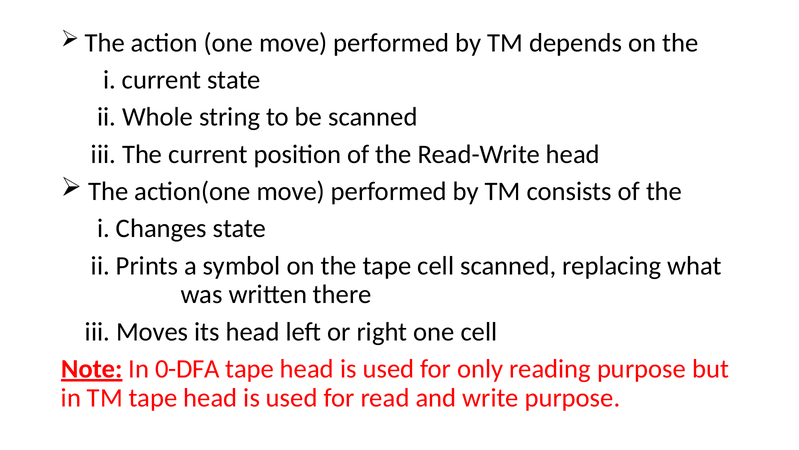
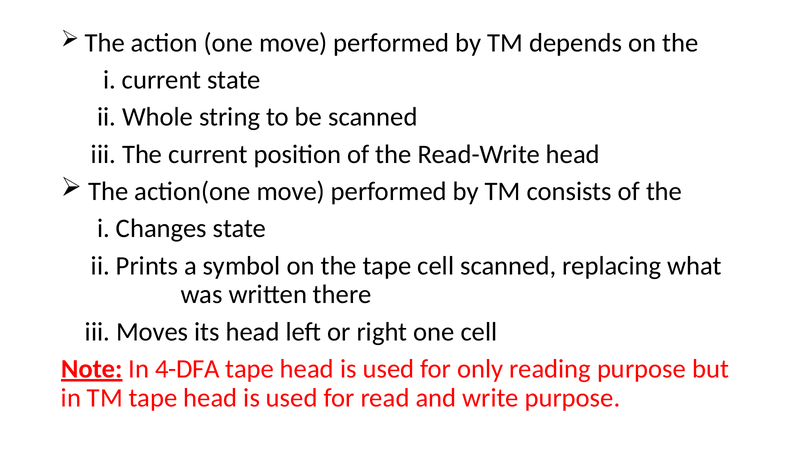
0-DFA: 0-DFA -> 4-DFA (187, 368)
